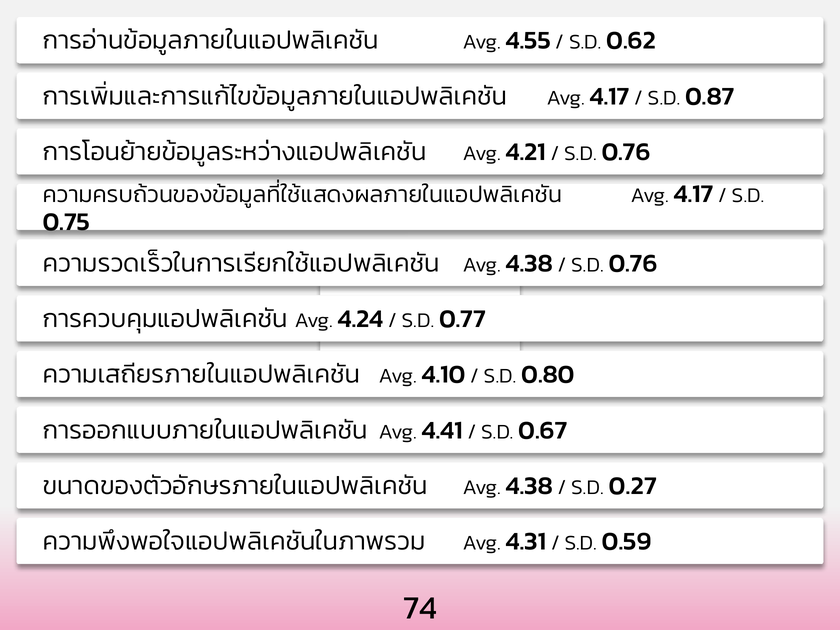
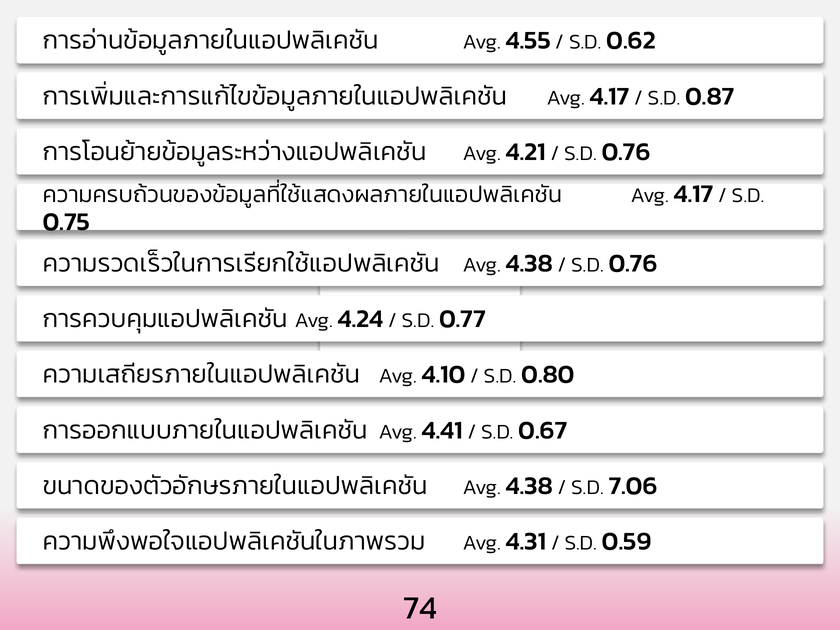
0.27: 0.27 -> 7.06 (633, 486)
